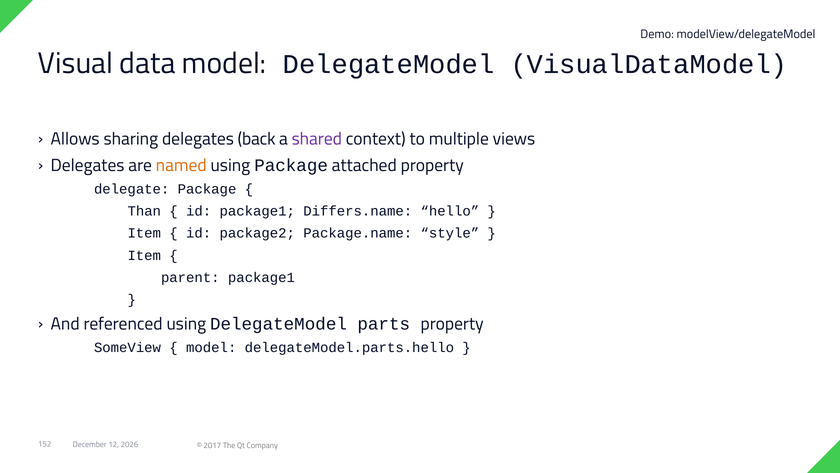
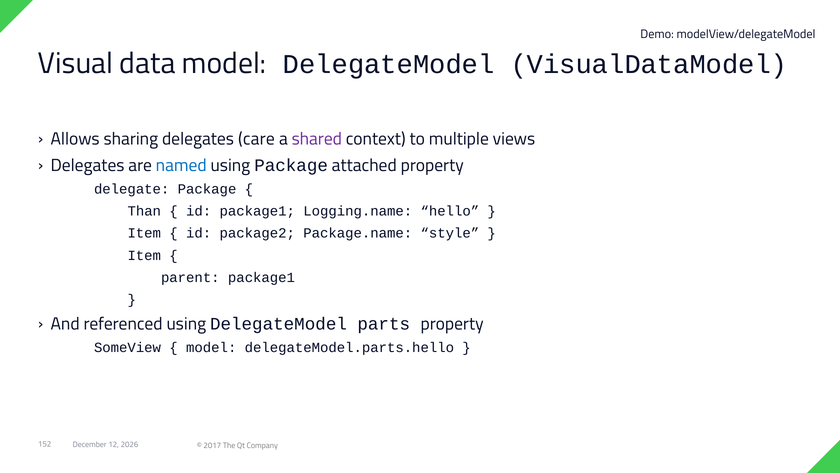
back: back -> care (256, 139)
named colour: orange -> blue (181, 165)
Differs.name: Differs.name -> Logging.name (358, 211)
